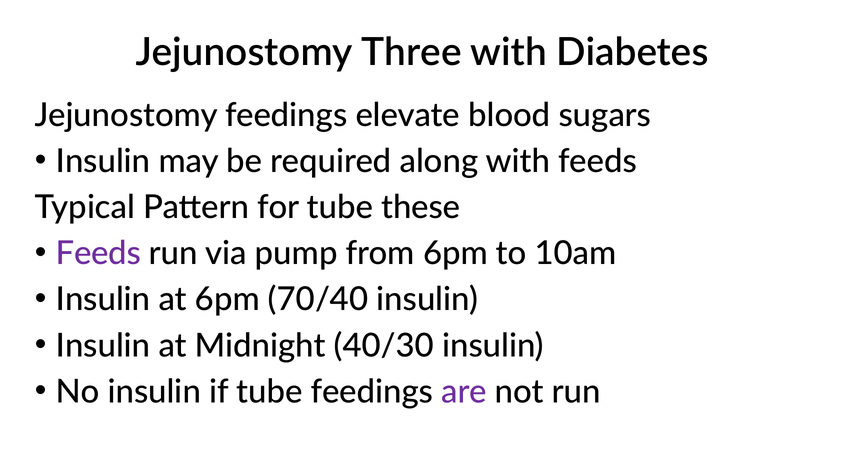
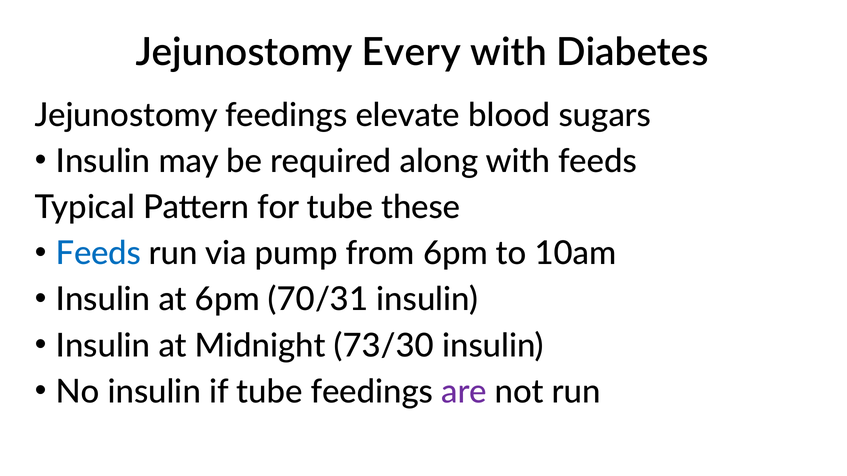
Three: Three -> Every (411, 52)
Feeds colour: purple -> blue (98, 254)
70/40: 70/40 -> 70/31 (318, 300)
40/30: 40/30 -> 73/30 (384, 346)
